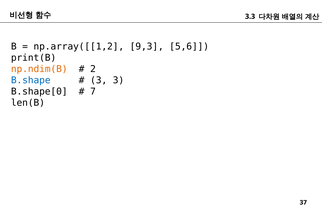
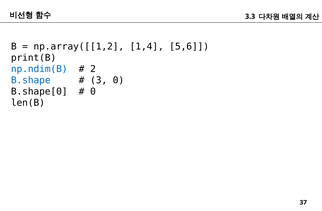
9,3: 9,3 -> 1,4 (147, 47)
np.ndim(B colour: orange -> blue (39, 69)
3 3: 3 -> 0 (118, 80)
7: 7 -> 0 (93, 92)
